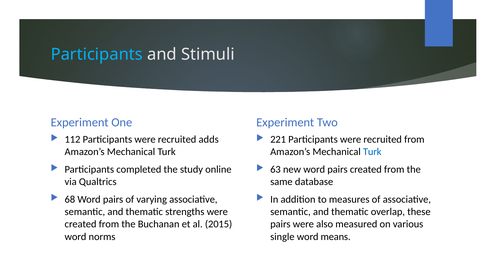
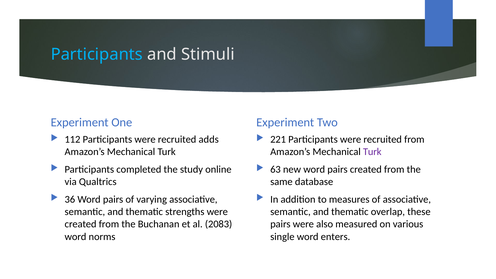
Turk colour: blue -> purple (372, 152)
68: 68 -> 36 (70, 199)
2015: 2015 -> 2083 (219, 224)
means: means -> enters (336, 237)
